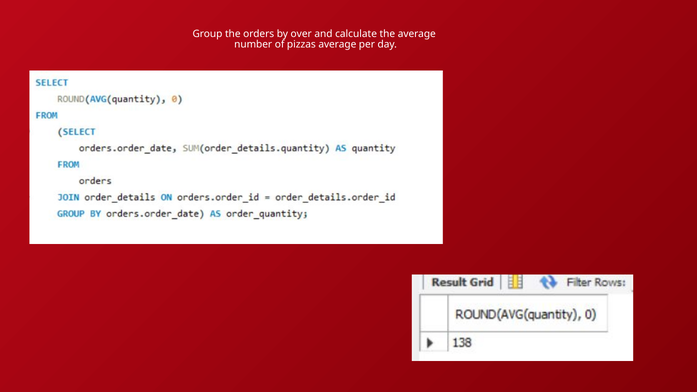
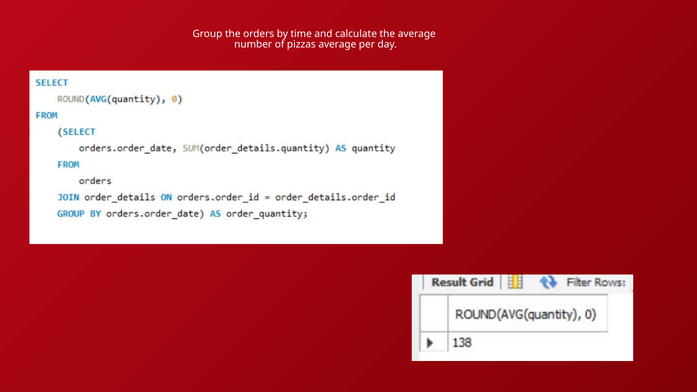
over: over -> time (301, 34)
